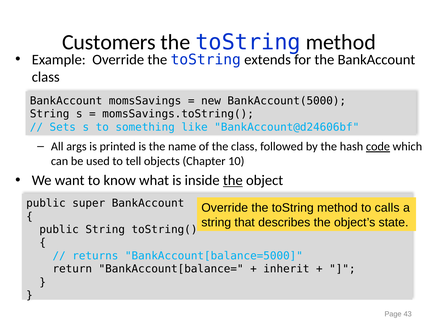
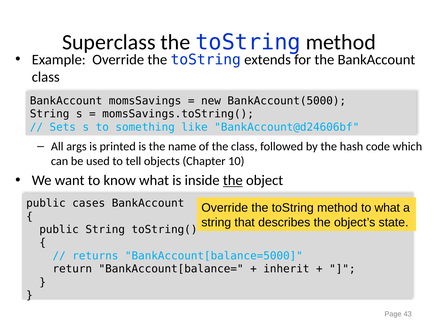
Customers: Customers -> Superclass (109, 42)
code underline: present -> none (378, 146)
super: super -> cases (89, 203)
to calls: calls -> what (387, 207)
